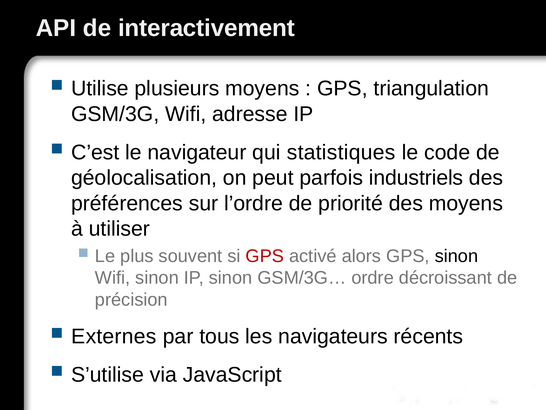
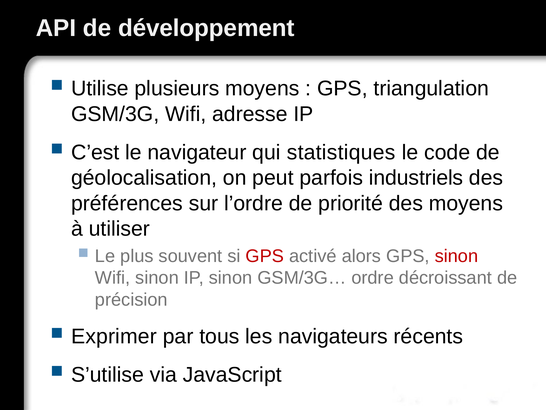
interactivement: interactivement -> développement (206, 28)
sinon colour: black -> red (456, 256)
Externes: Externes -> Exprimer (114, 336)
